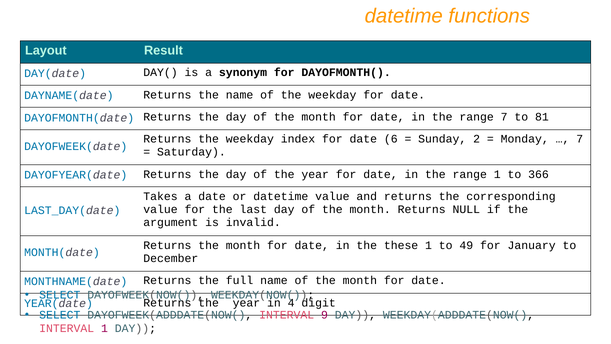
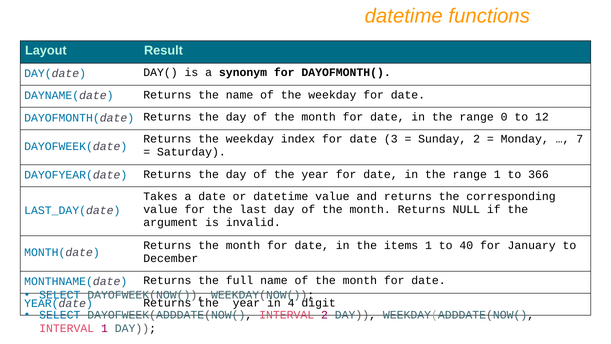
range 7: 7 -> 0 (504, 117)
81: 81 -> 12 (542, 117)
6: 6 -> 3 (391, 139)
these: these -> items (401, 245)
49: 49 -> 40 (466, 245)
INTERVAL 9: 9 -> 2 (324, 315)
